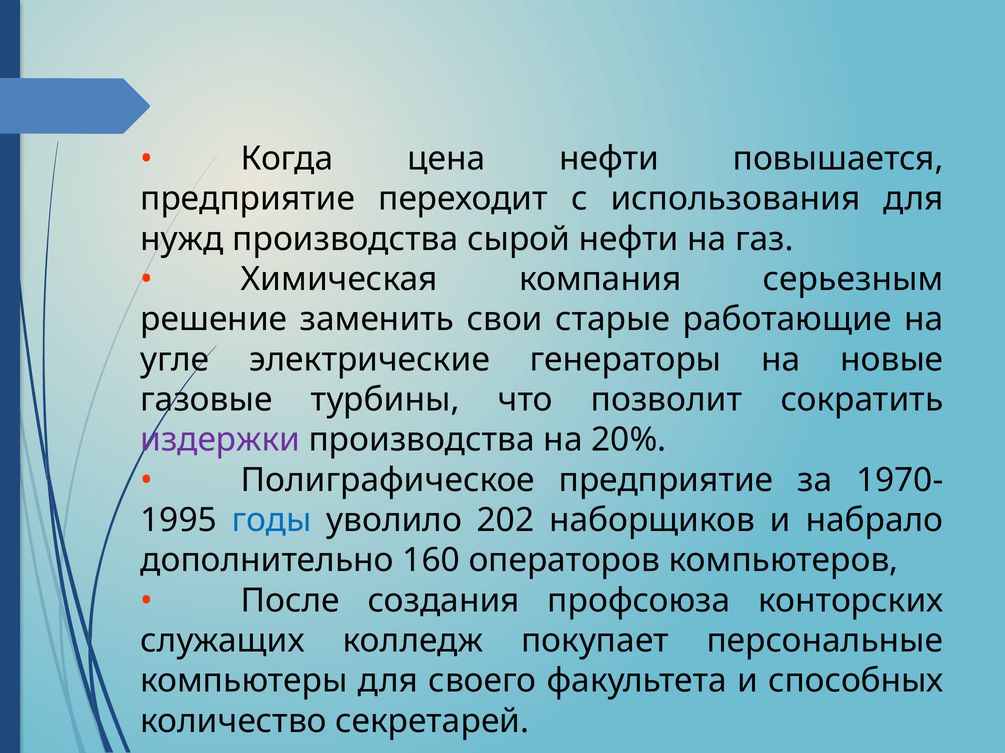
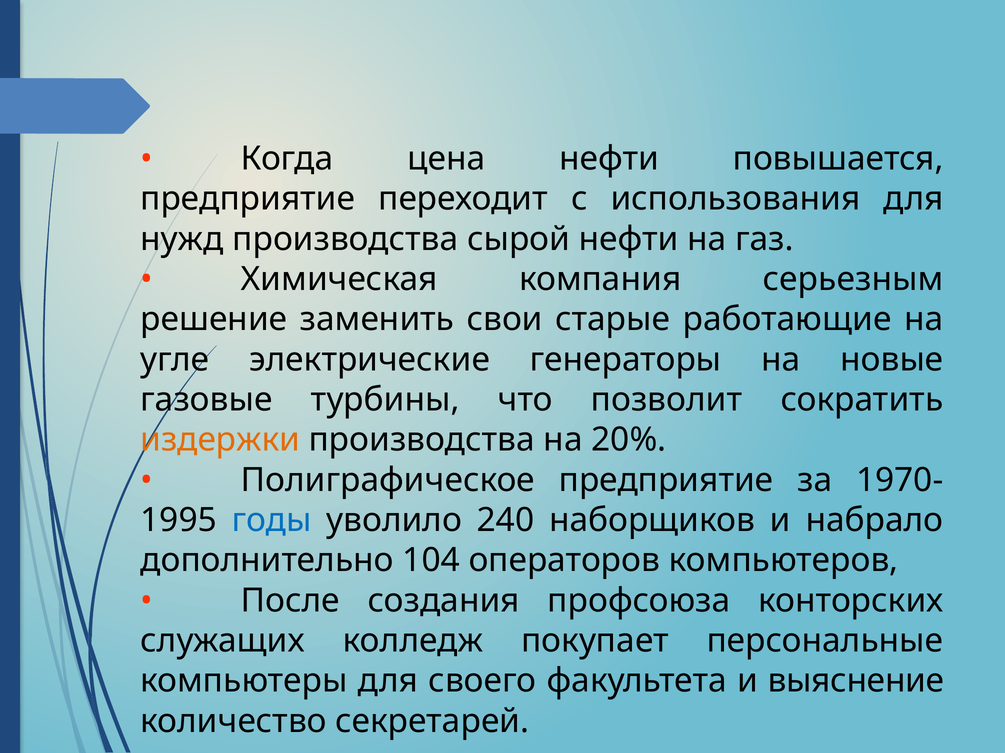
издержки colour: purple -> orange (220, 440)
202: 202 -> 240 (506, 521)
160: 160 -> 104 (431, 561)
способных: способных -> выяснение (856, 681)
